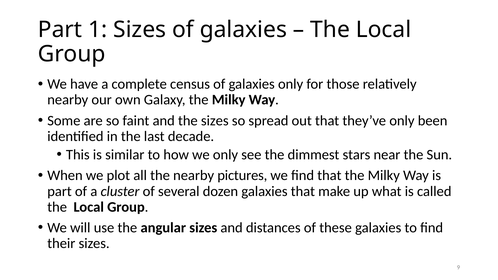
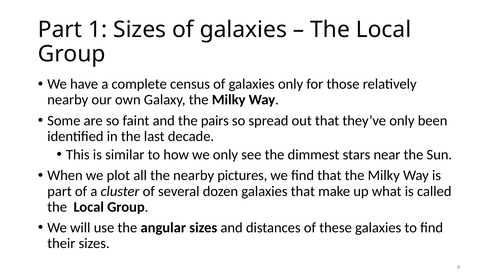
the sizes: sizes -> pairs (215, 121)
